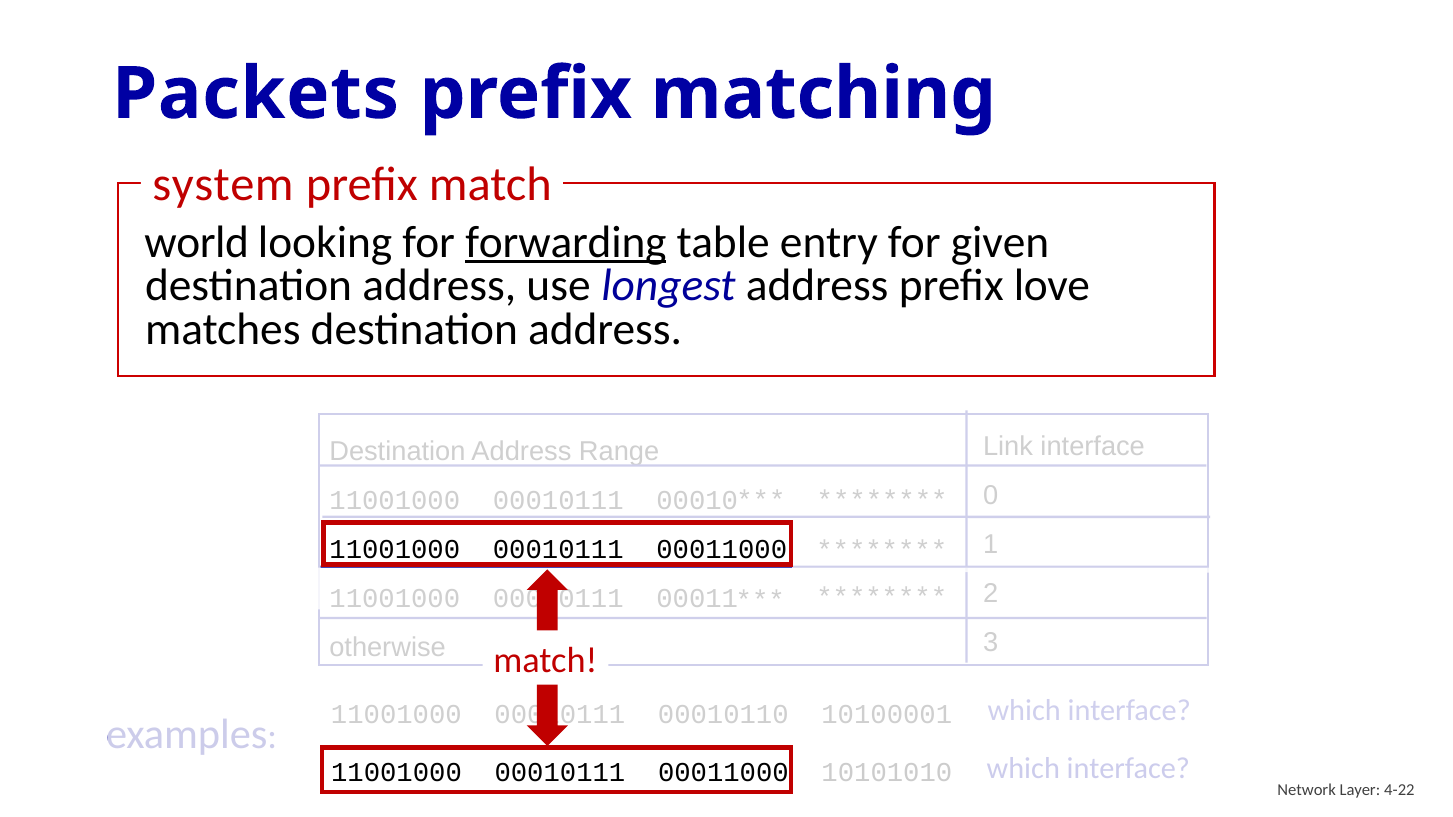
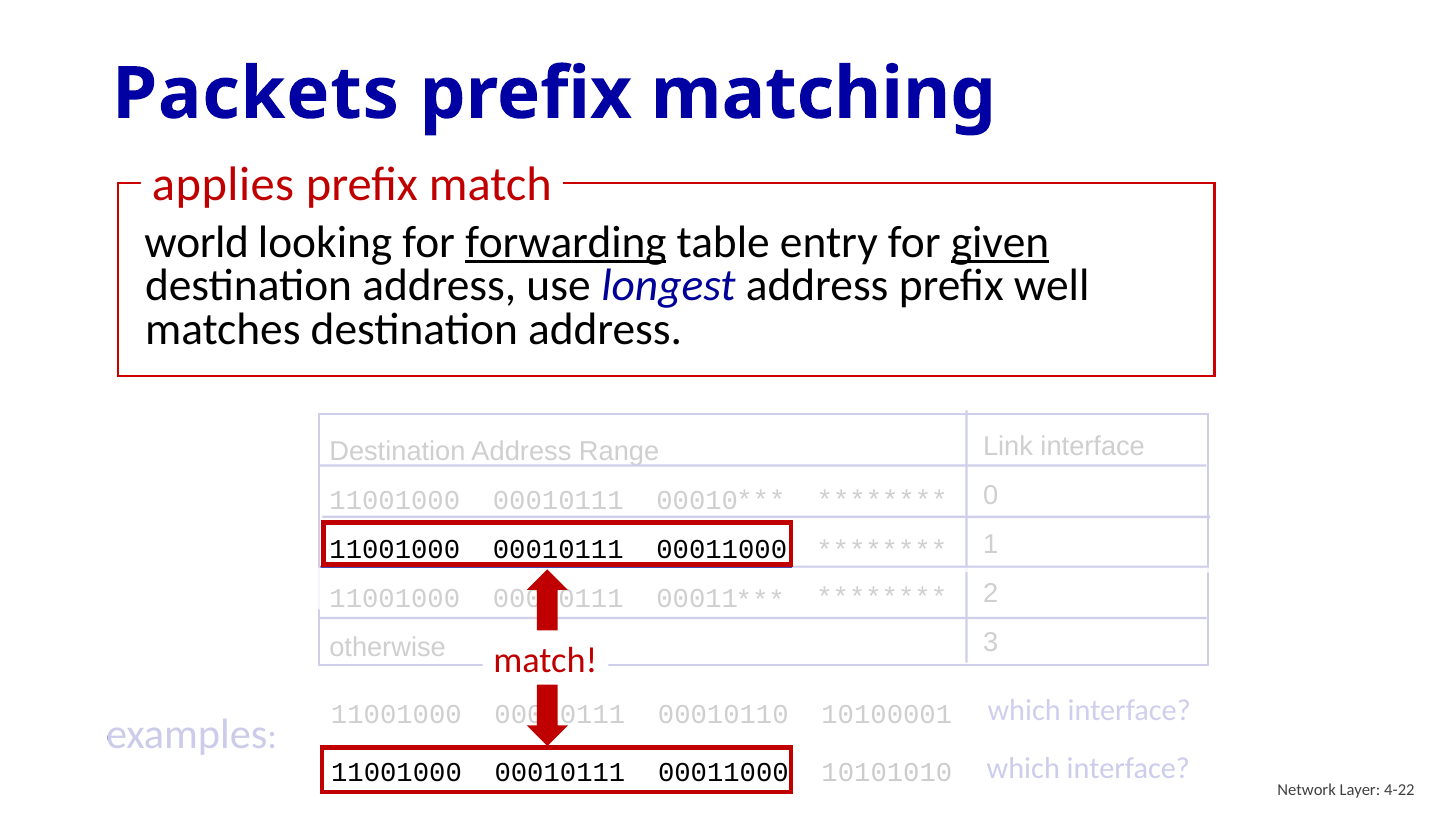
system: system -> applies (223, 185)
given underline: none -> present (1000, 242)
love: love -> well (1052, 286)
